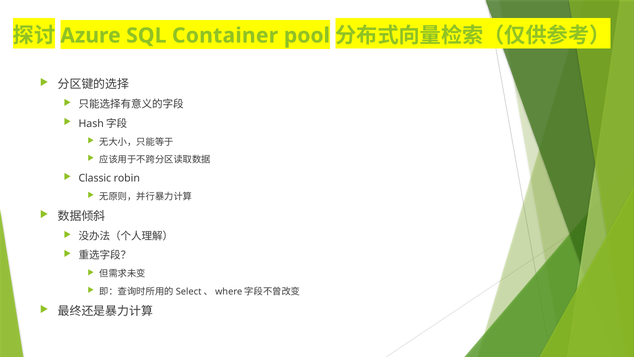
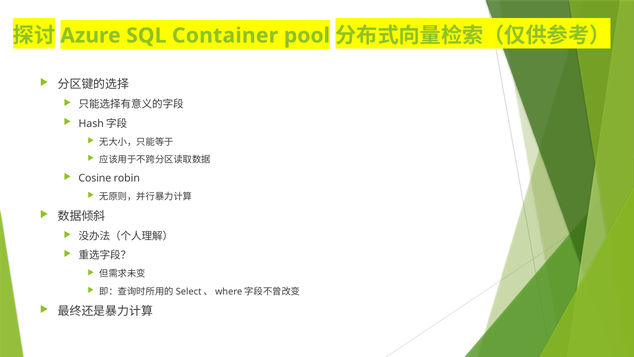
Classic: Classic -> Cosine (95, 178)
